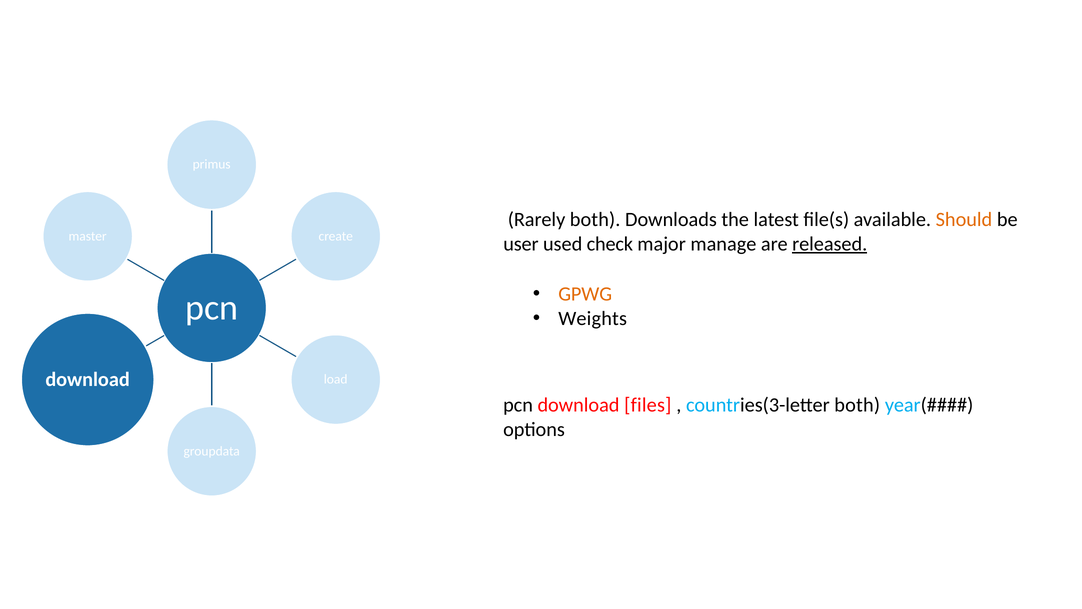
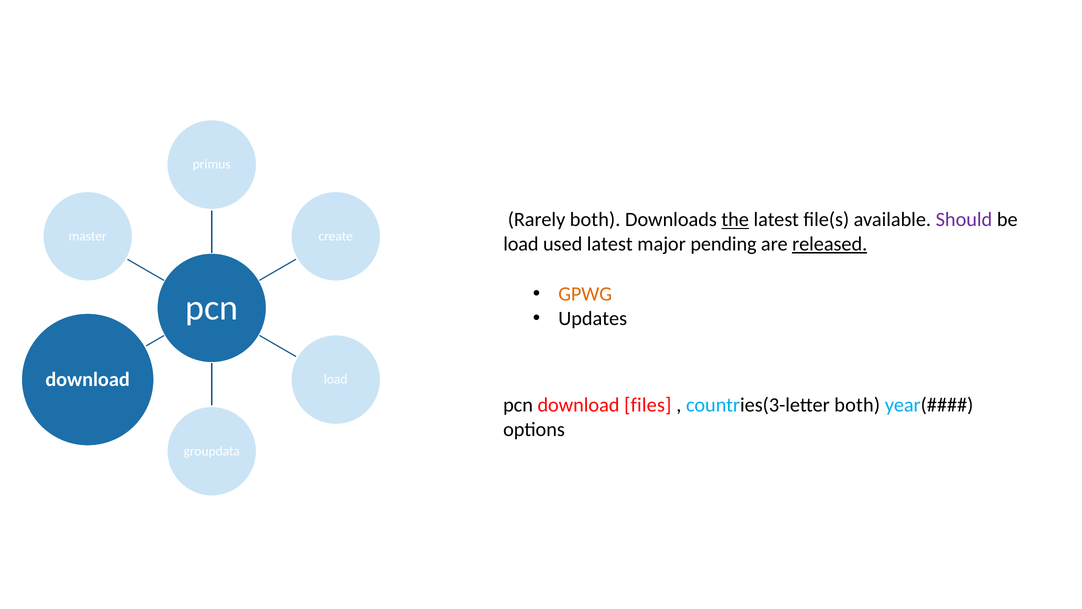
the underline: none -> present (735, 220)
Should colour: orange -> purple (964, 220)
user: user -> load (521, 244)
used check: check -> latest (610, 244)
manage: manage -> pending (724, 244)
Weights: Weights -> Updates (593, 318)
